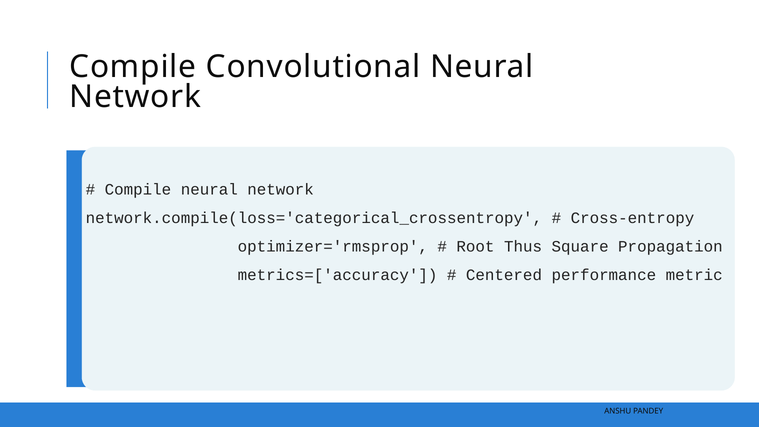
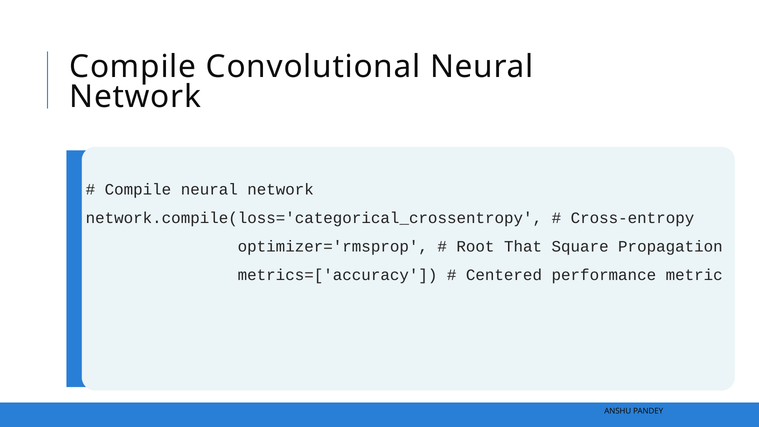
Thus: Thus -> That (523, 247)
